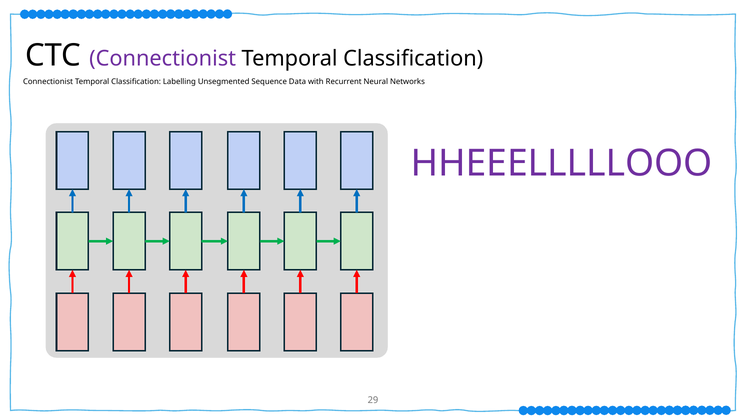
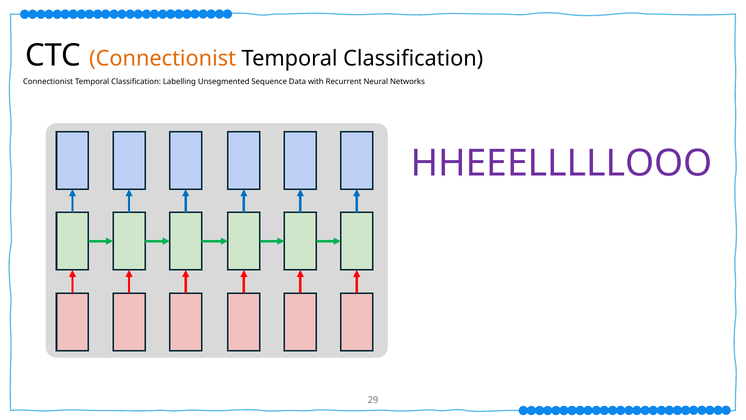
Connectionist colour: purple -> orange (163, 59)
